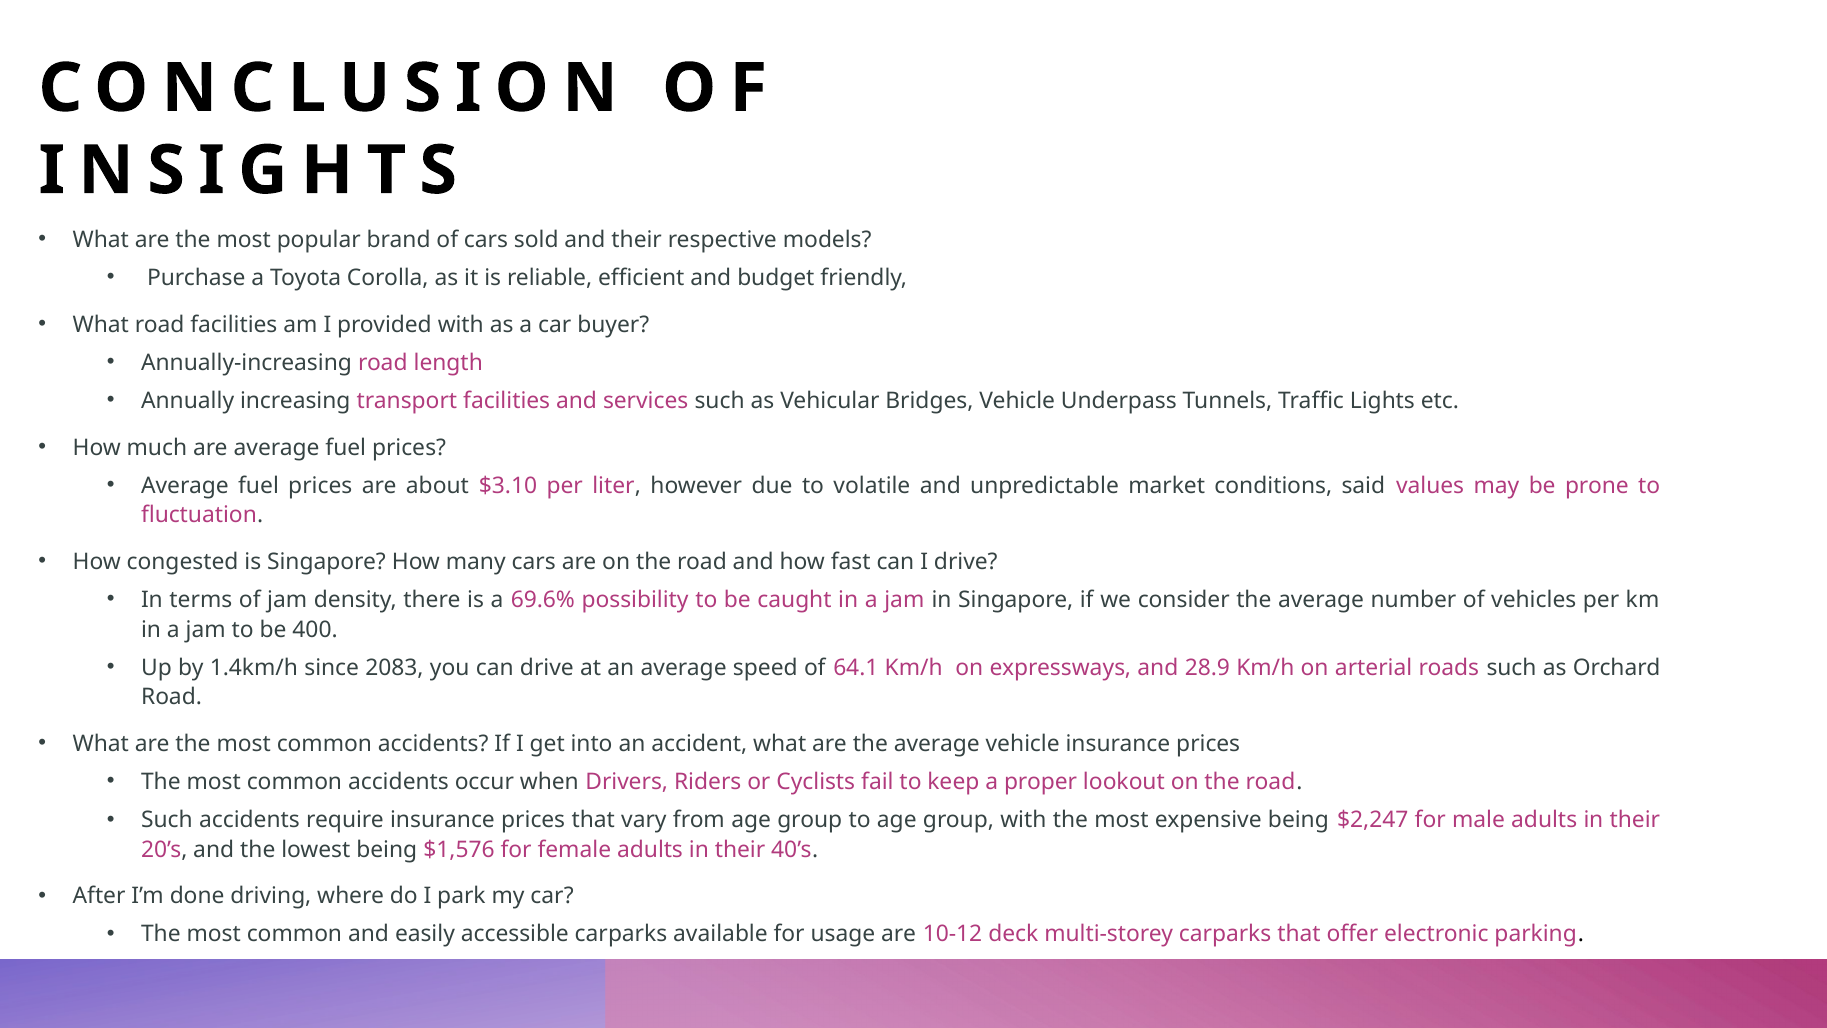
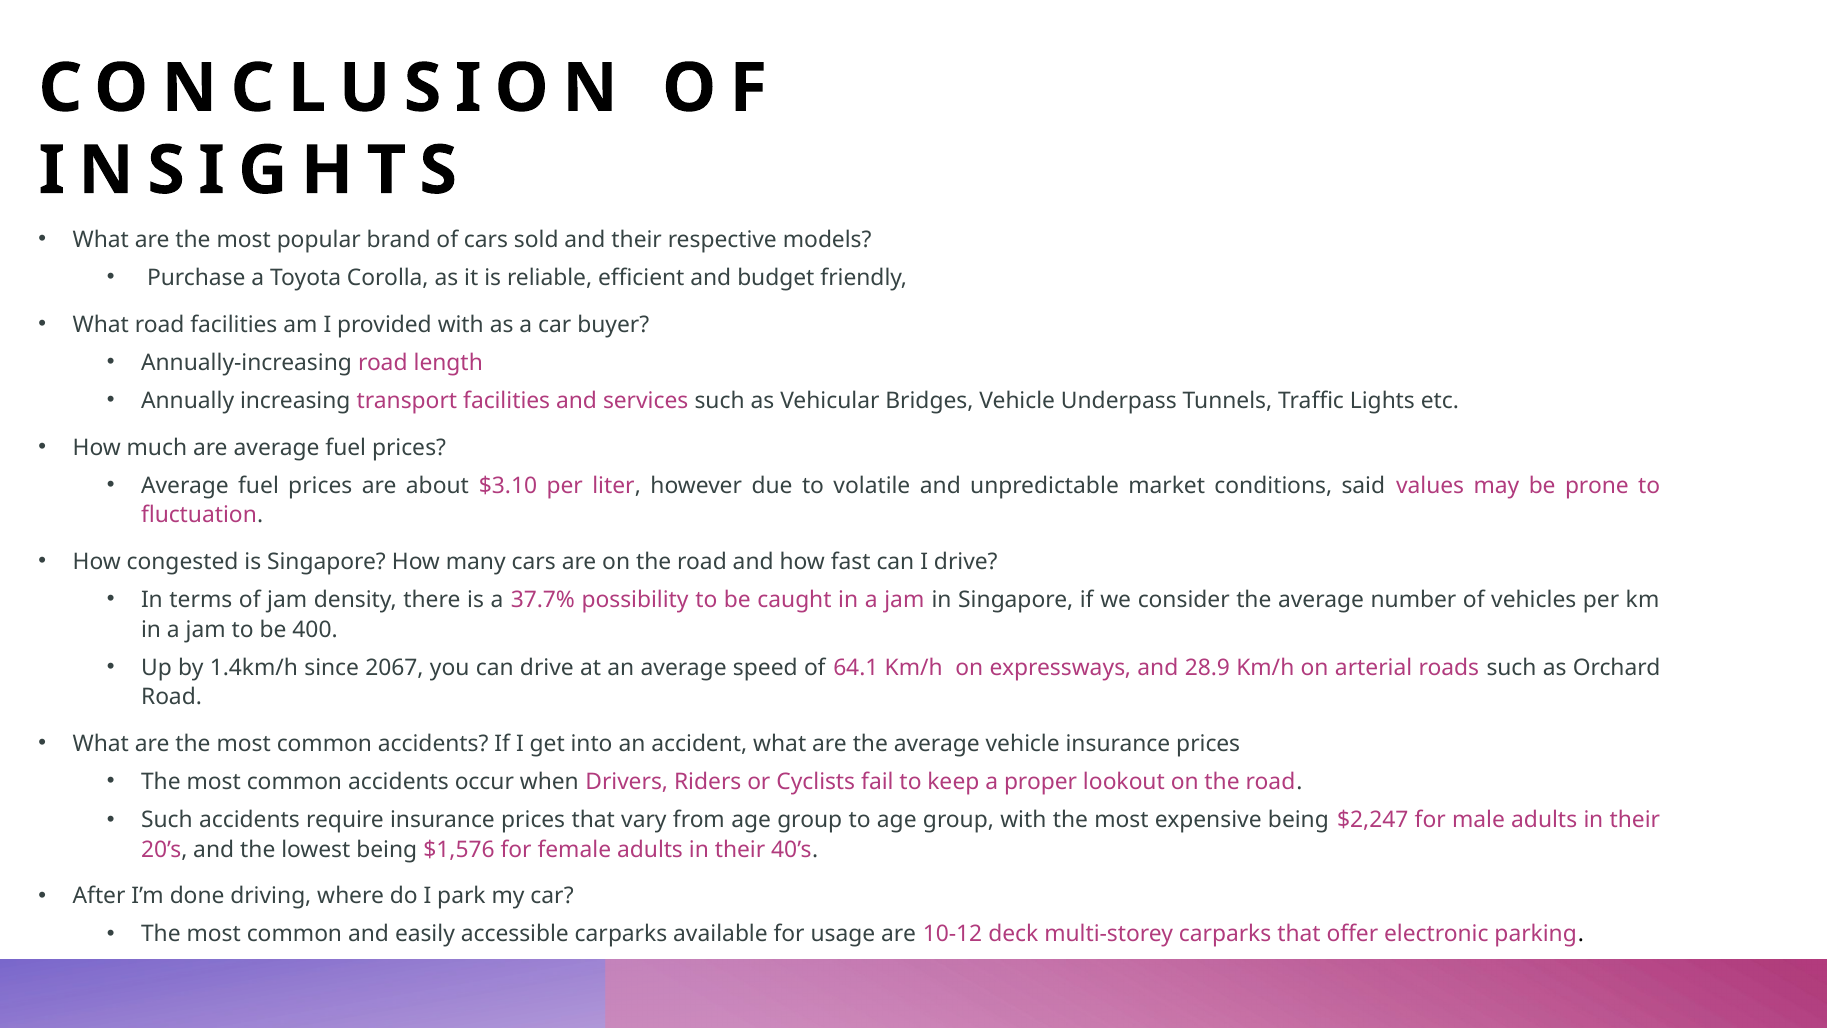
69.6%: 69.6% -> 37.7% (543, 600)
2083: 2083 -> 2067 (395, 667)
